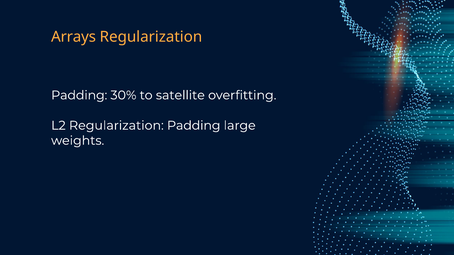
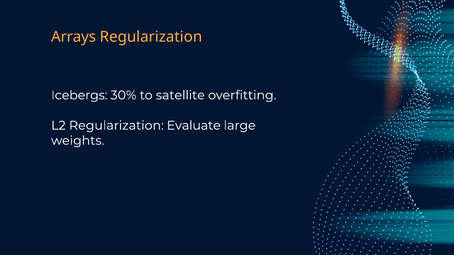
Padding: Padding -> Icebergs (79, 95)
L2 Regularization Padding: Padding -> Evaluate (194, 126)
